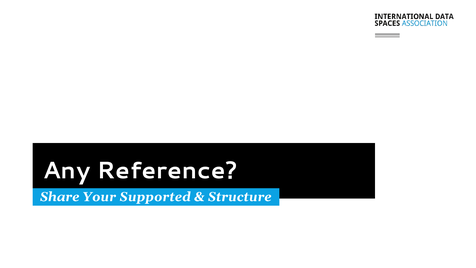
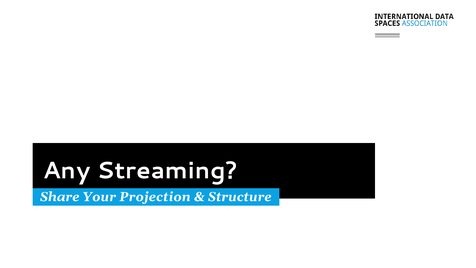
Reference: Reference -> Streaming (167, 170)
Supported: Supported -> Projection (155, 197)
